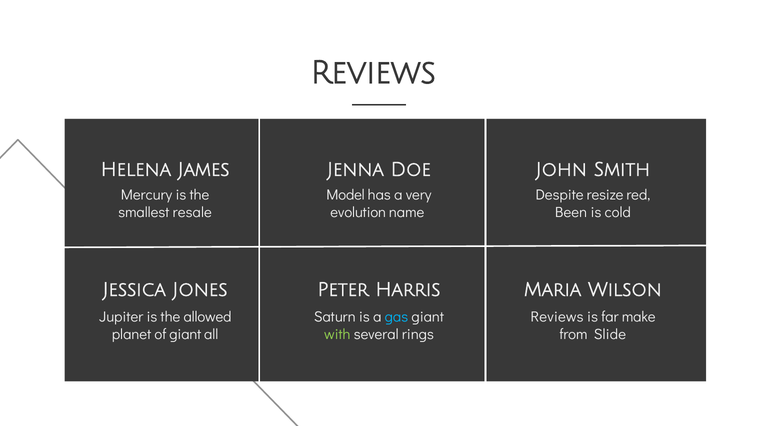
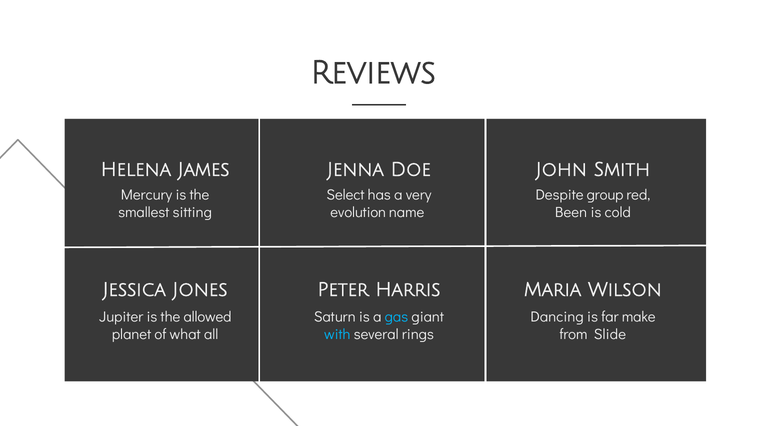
Model: Model -> Select (345, 195)
resize: resize -> group (605, 195)
resale: resale -> sitting (192, 213)
Reviews: Reviews -> Dancing (557, 317)
of giant: giant -> what (185, 335)
with colour: light green -> light blue (337, 335)
